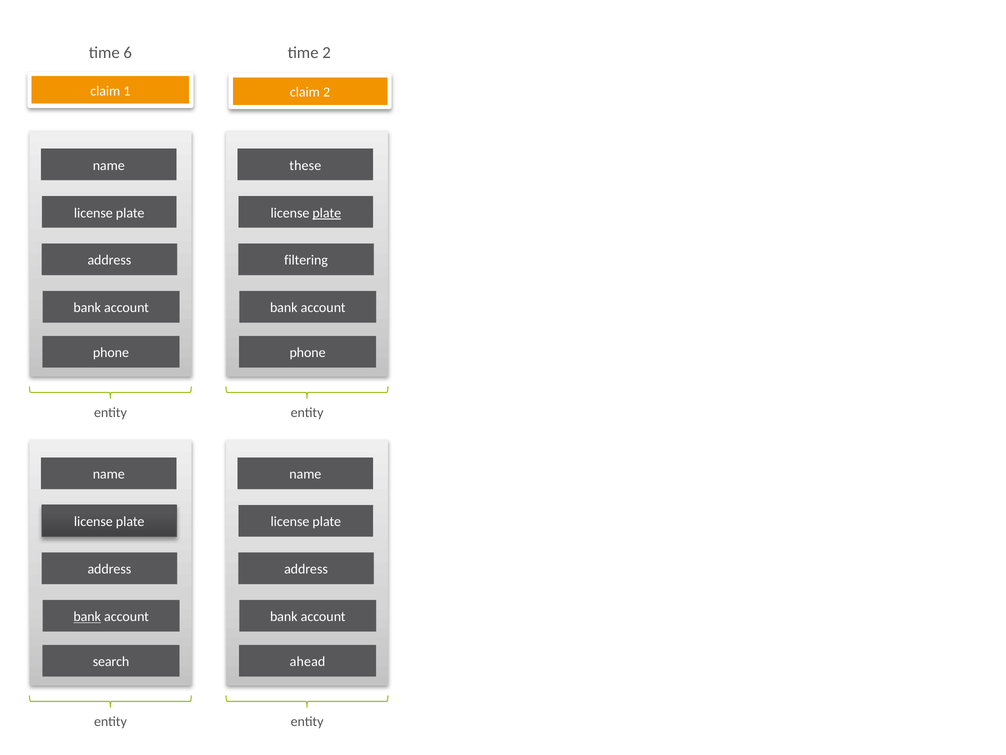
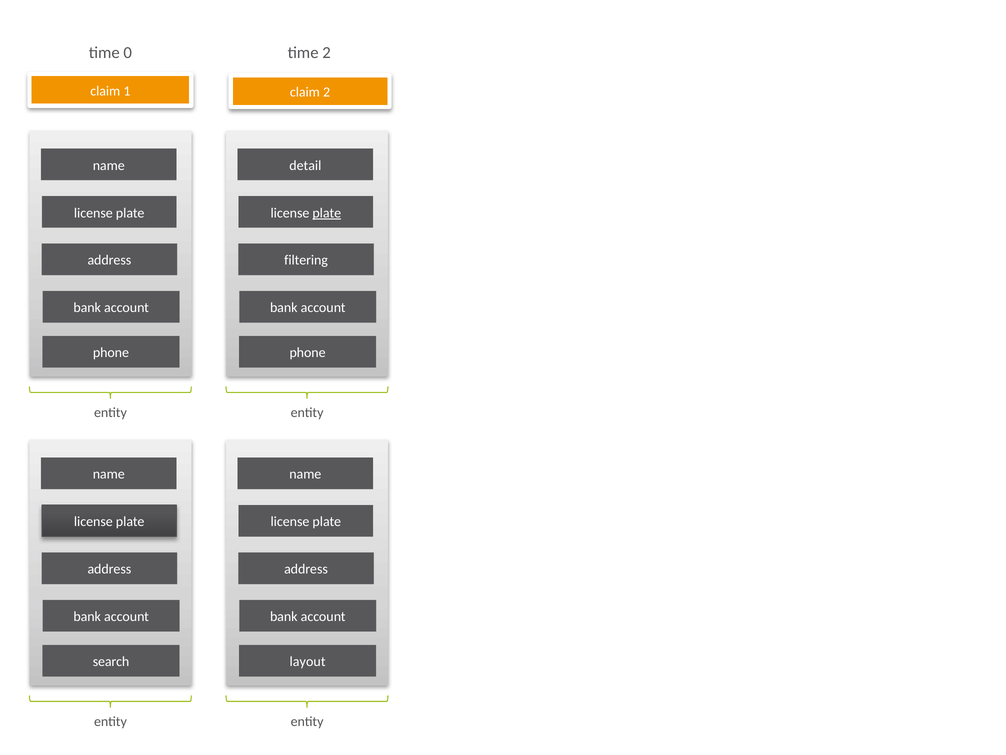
6: 6 -> 0 (128, 53)
these: these -> detail (305, 165)
bank underline: present -> none (87, 616)
ahead: ahead -> layout (308, 661)
